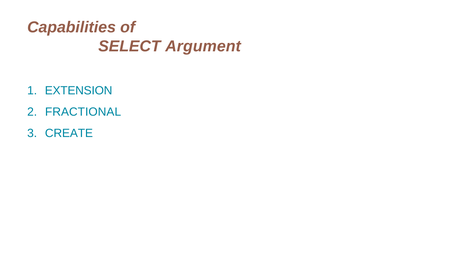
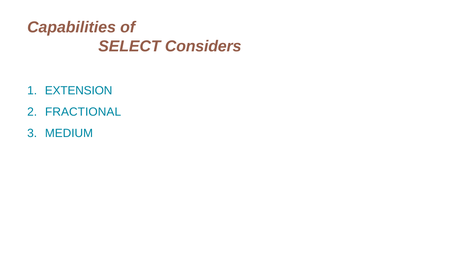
Argument: Argument -> Considers (203, 46)
CREATE: CREATE -> MEDIUM (69, 133)
